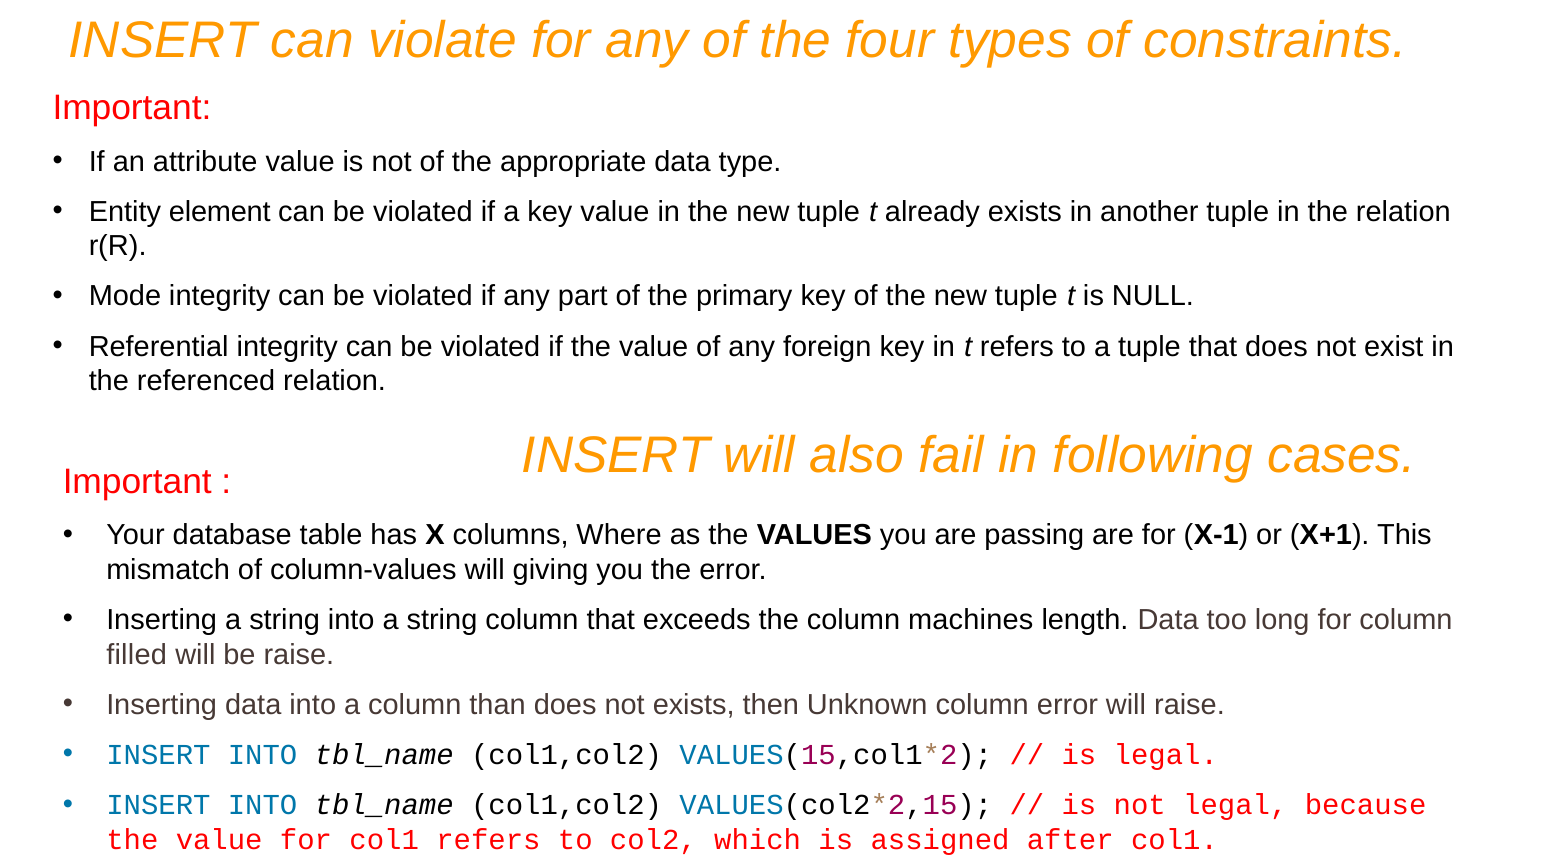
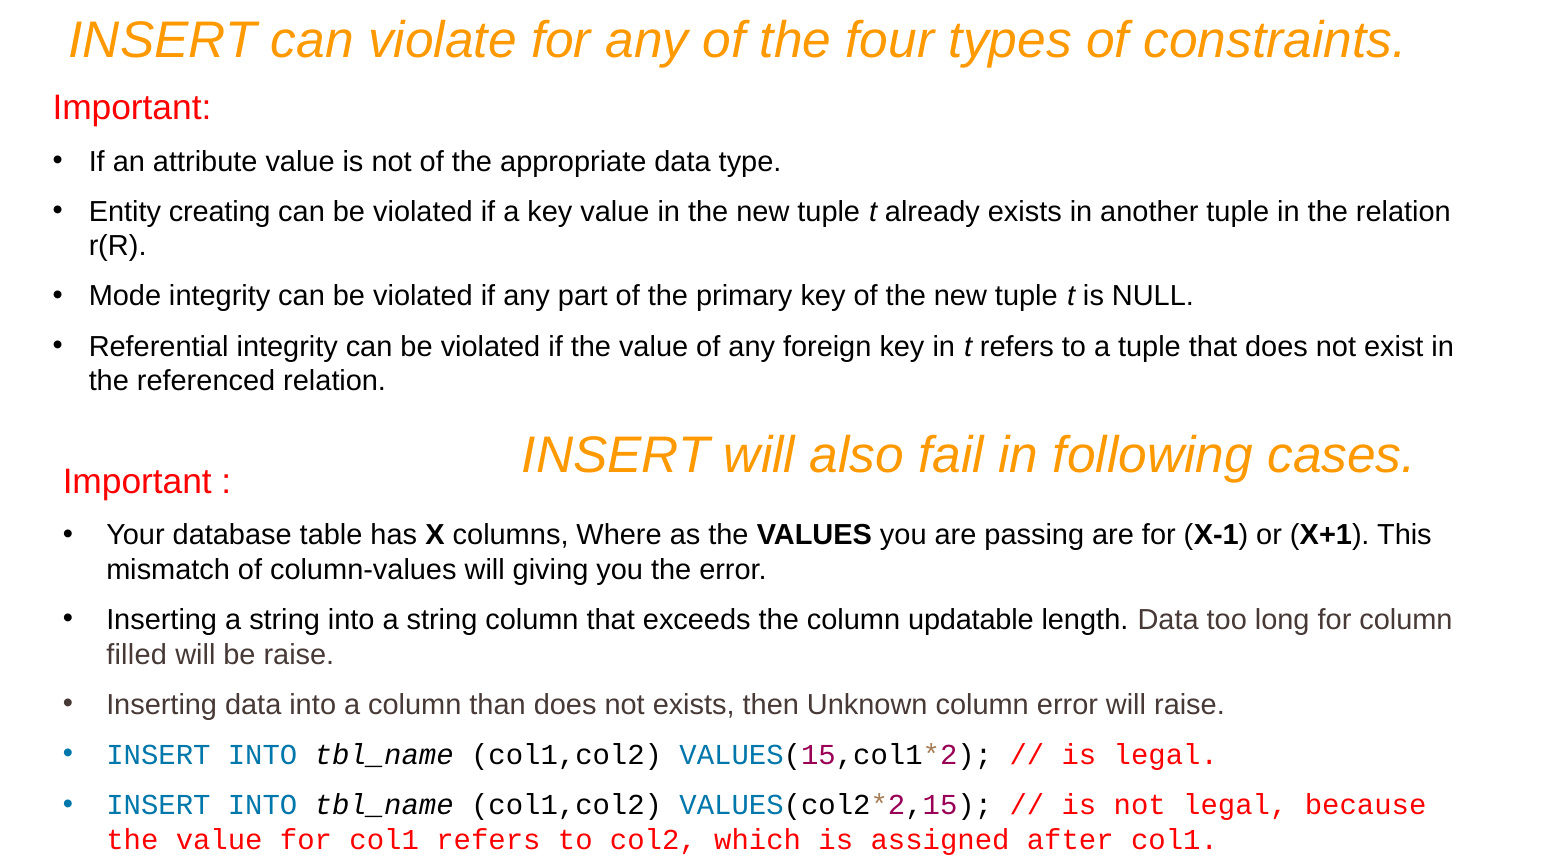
element: element -> creating (220, 212)
machines: machines -> updatable (971, 620)
